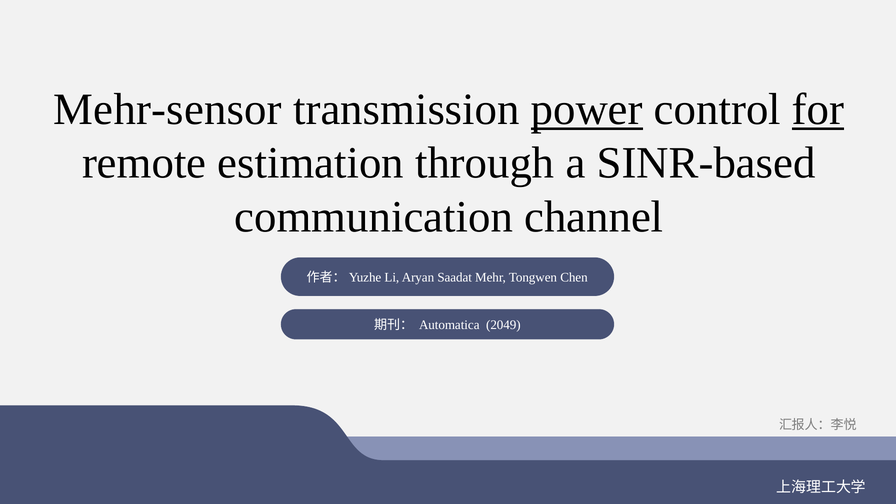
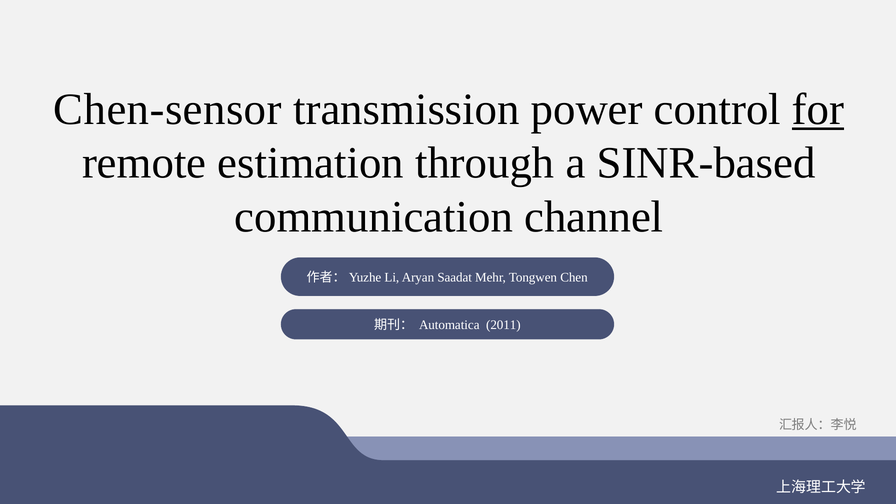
Mehr-sensor: Mehr-sensor -> Chen-sensor (168, 109)
power underline: present -> none (587, 109)
2049: 2049 -> 2011 (503, 325)
